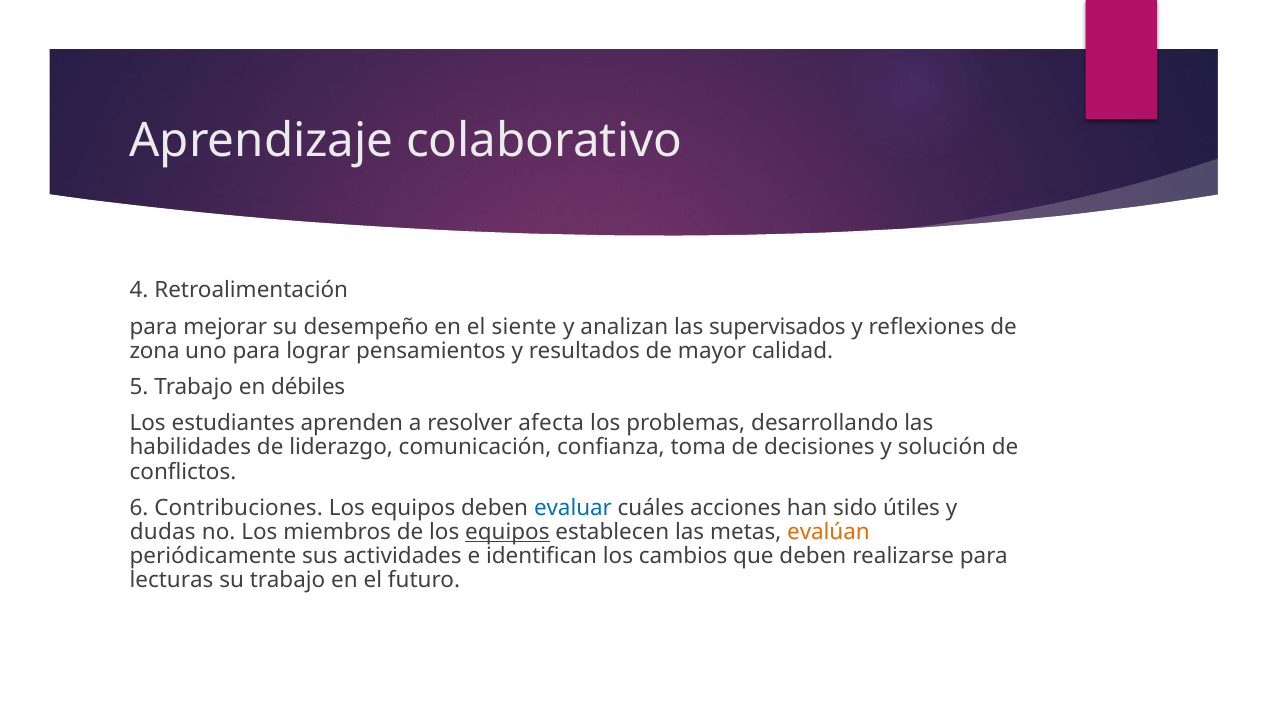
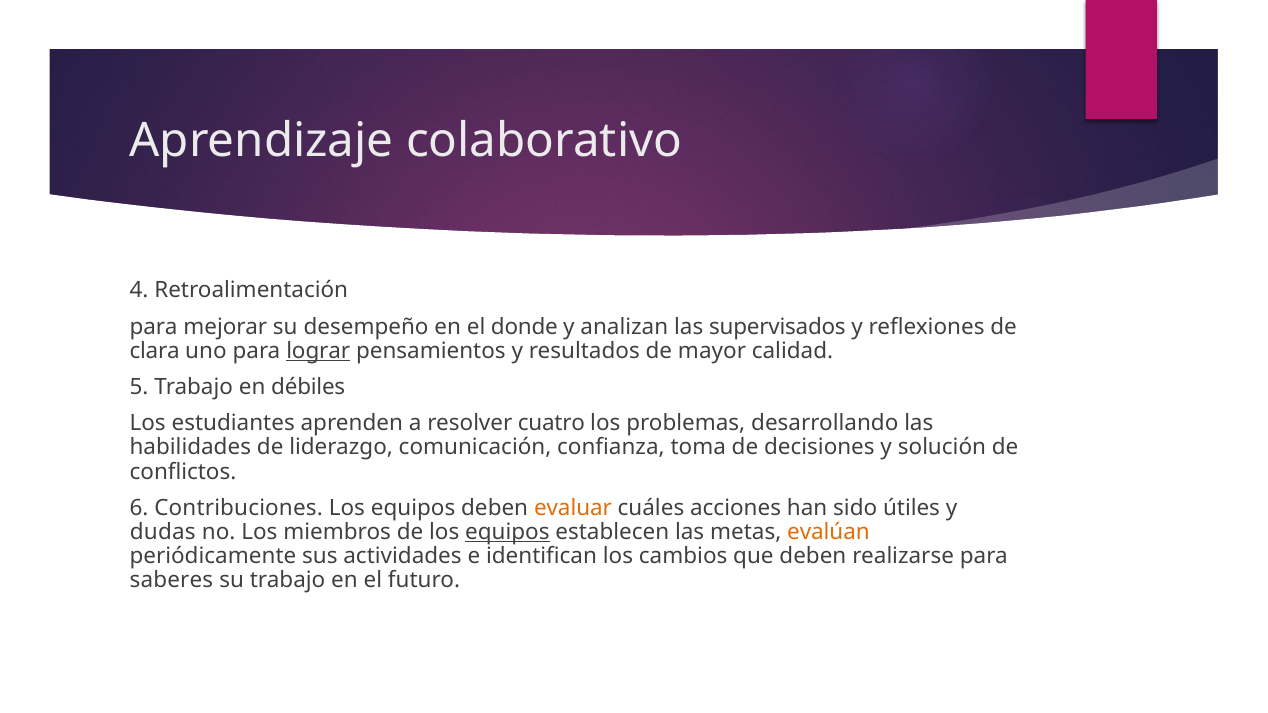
siente: siente -> donde (524, 327)
zona: zona -> clara (155, 351)
lograr underline: none -> present (318, 351)
afecta: afecta -> cuatro (551, 423)
evaluar colour: blue -> orange (573, 508)
lecturas: lecturas -> saberes (171, 581)
